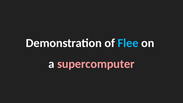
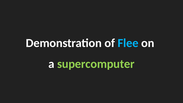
supercomputer colour: pink -> light green (96, 64)
